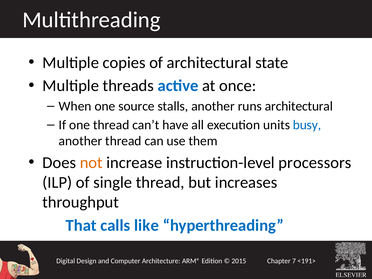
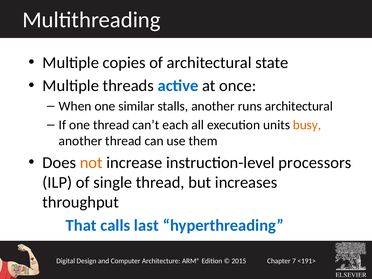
source: source -> similar (136, 106)
have: have -> each (175, 125)
busy colour: blue -> orange (307, 125)
like: like -> last (146, 225)
